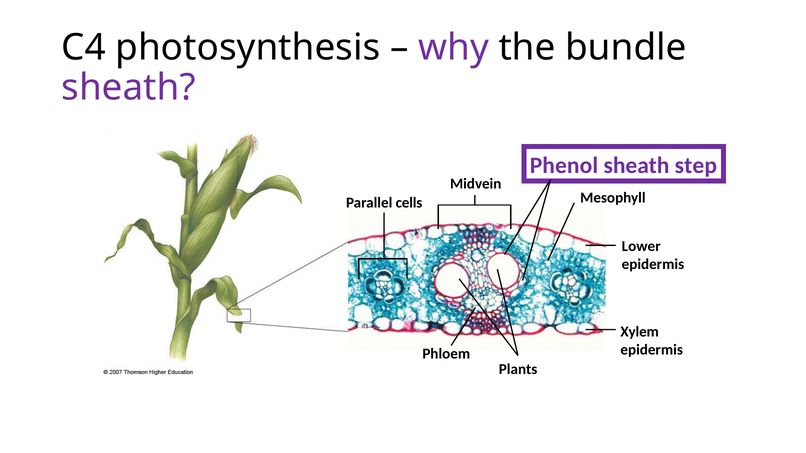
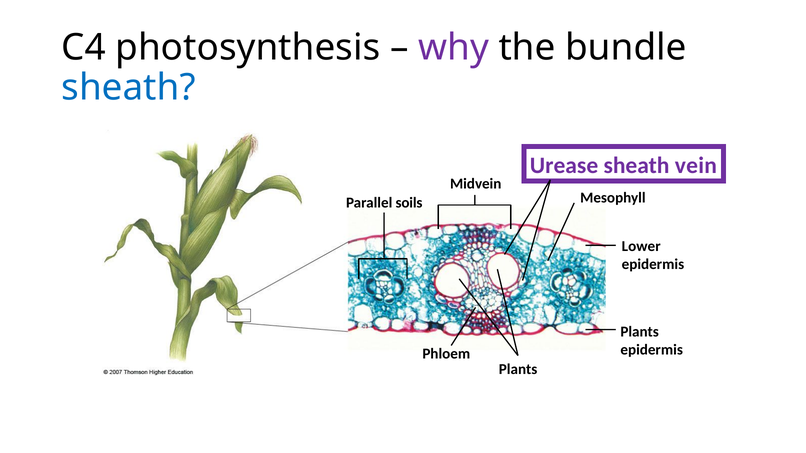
sheath colour: purple -> blue (129, 88)
Phenol: Phenol -> Urease (564, 166)
step: step -> vein (696, 166)
cells: cells -> soils (409, 203)
Xylem: Xylem -> Plants (640, 332)
